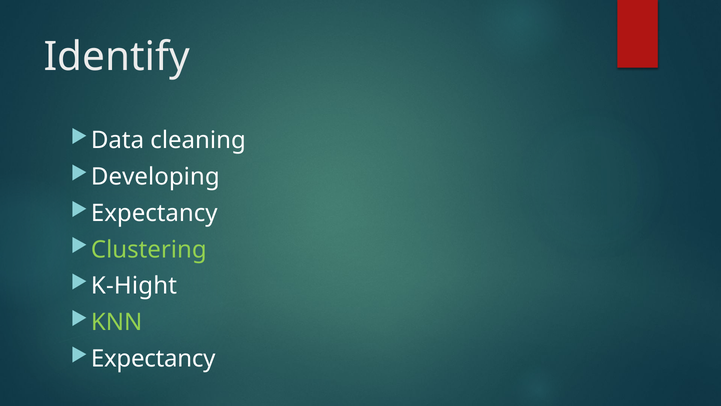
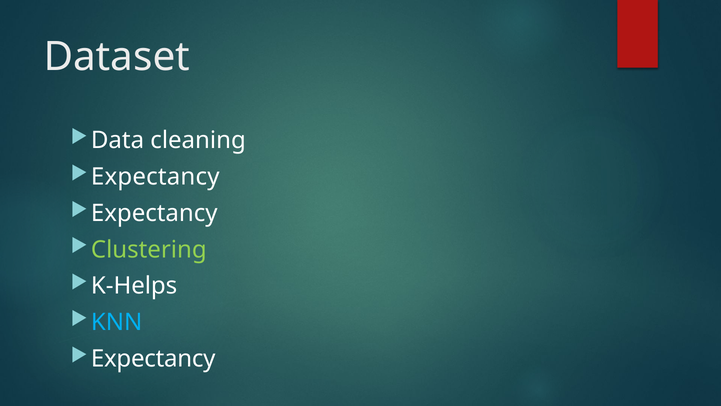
Identify: Identify -> Dataset (117, 57)
Developing: Developing -> Expectancy (155, 177)
K-Hight: K-Hight -> K-Helps (134, 286)
KNN colour: light green -> light blue (117, 322)
